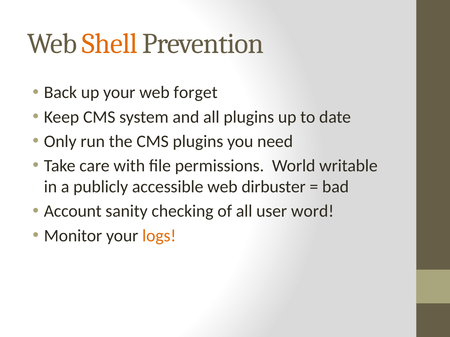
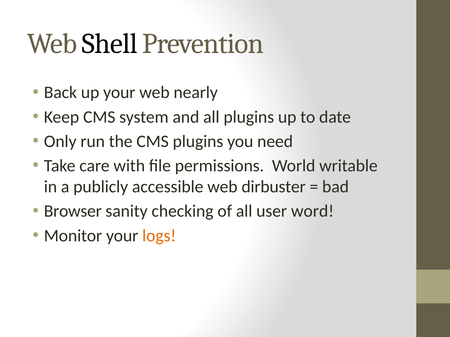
Shell colour: orange -> black (110, 44)
forget: forget -> nearly (196, 93)
Account: Account -> Browser (73, 212)
